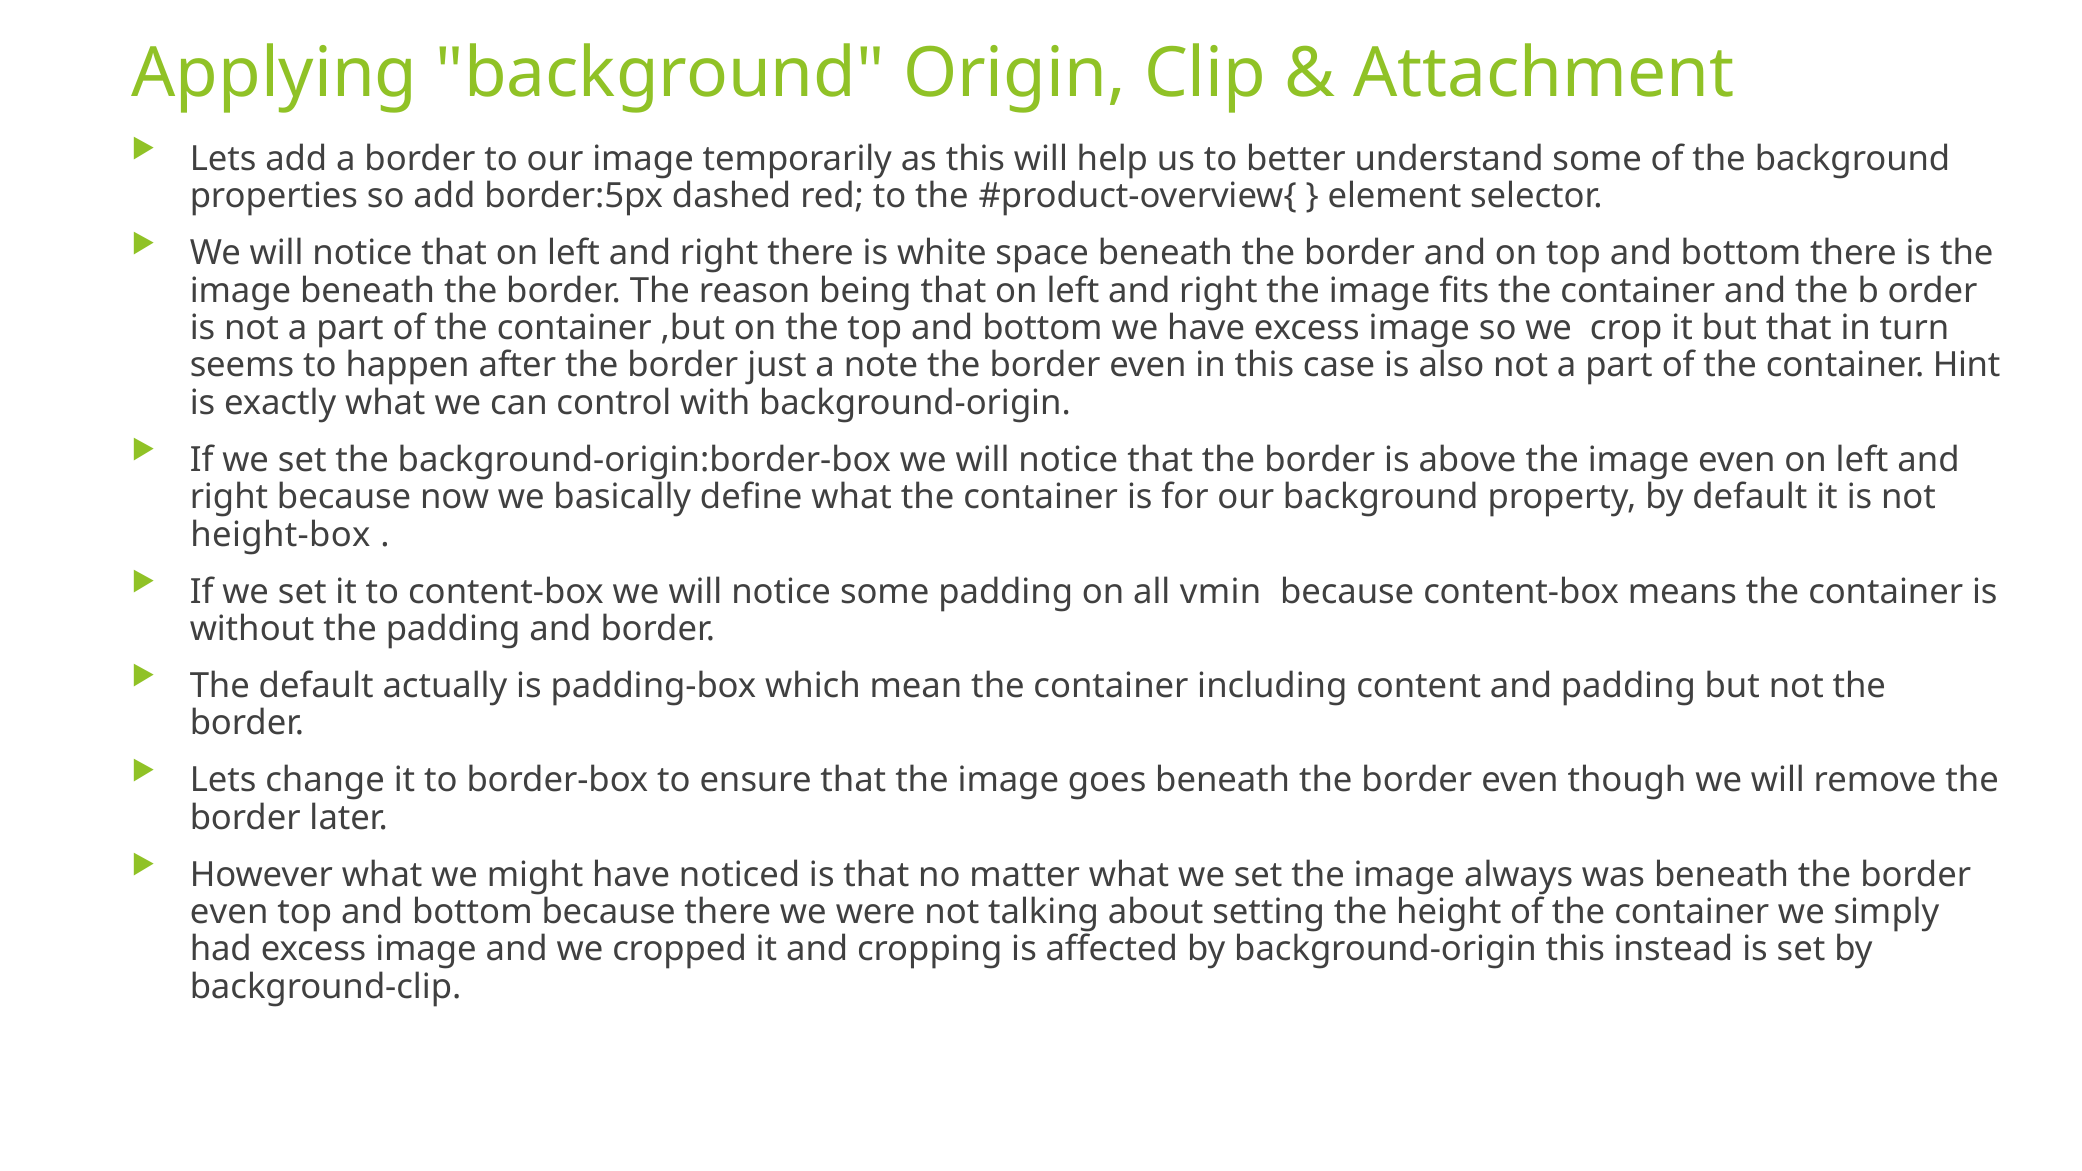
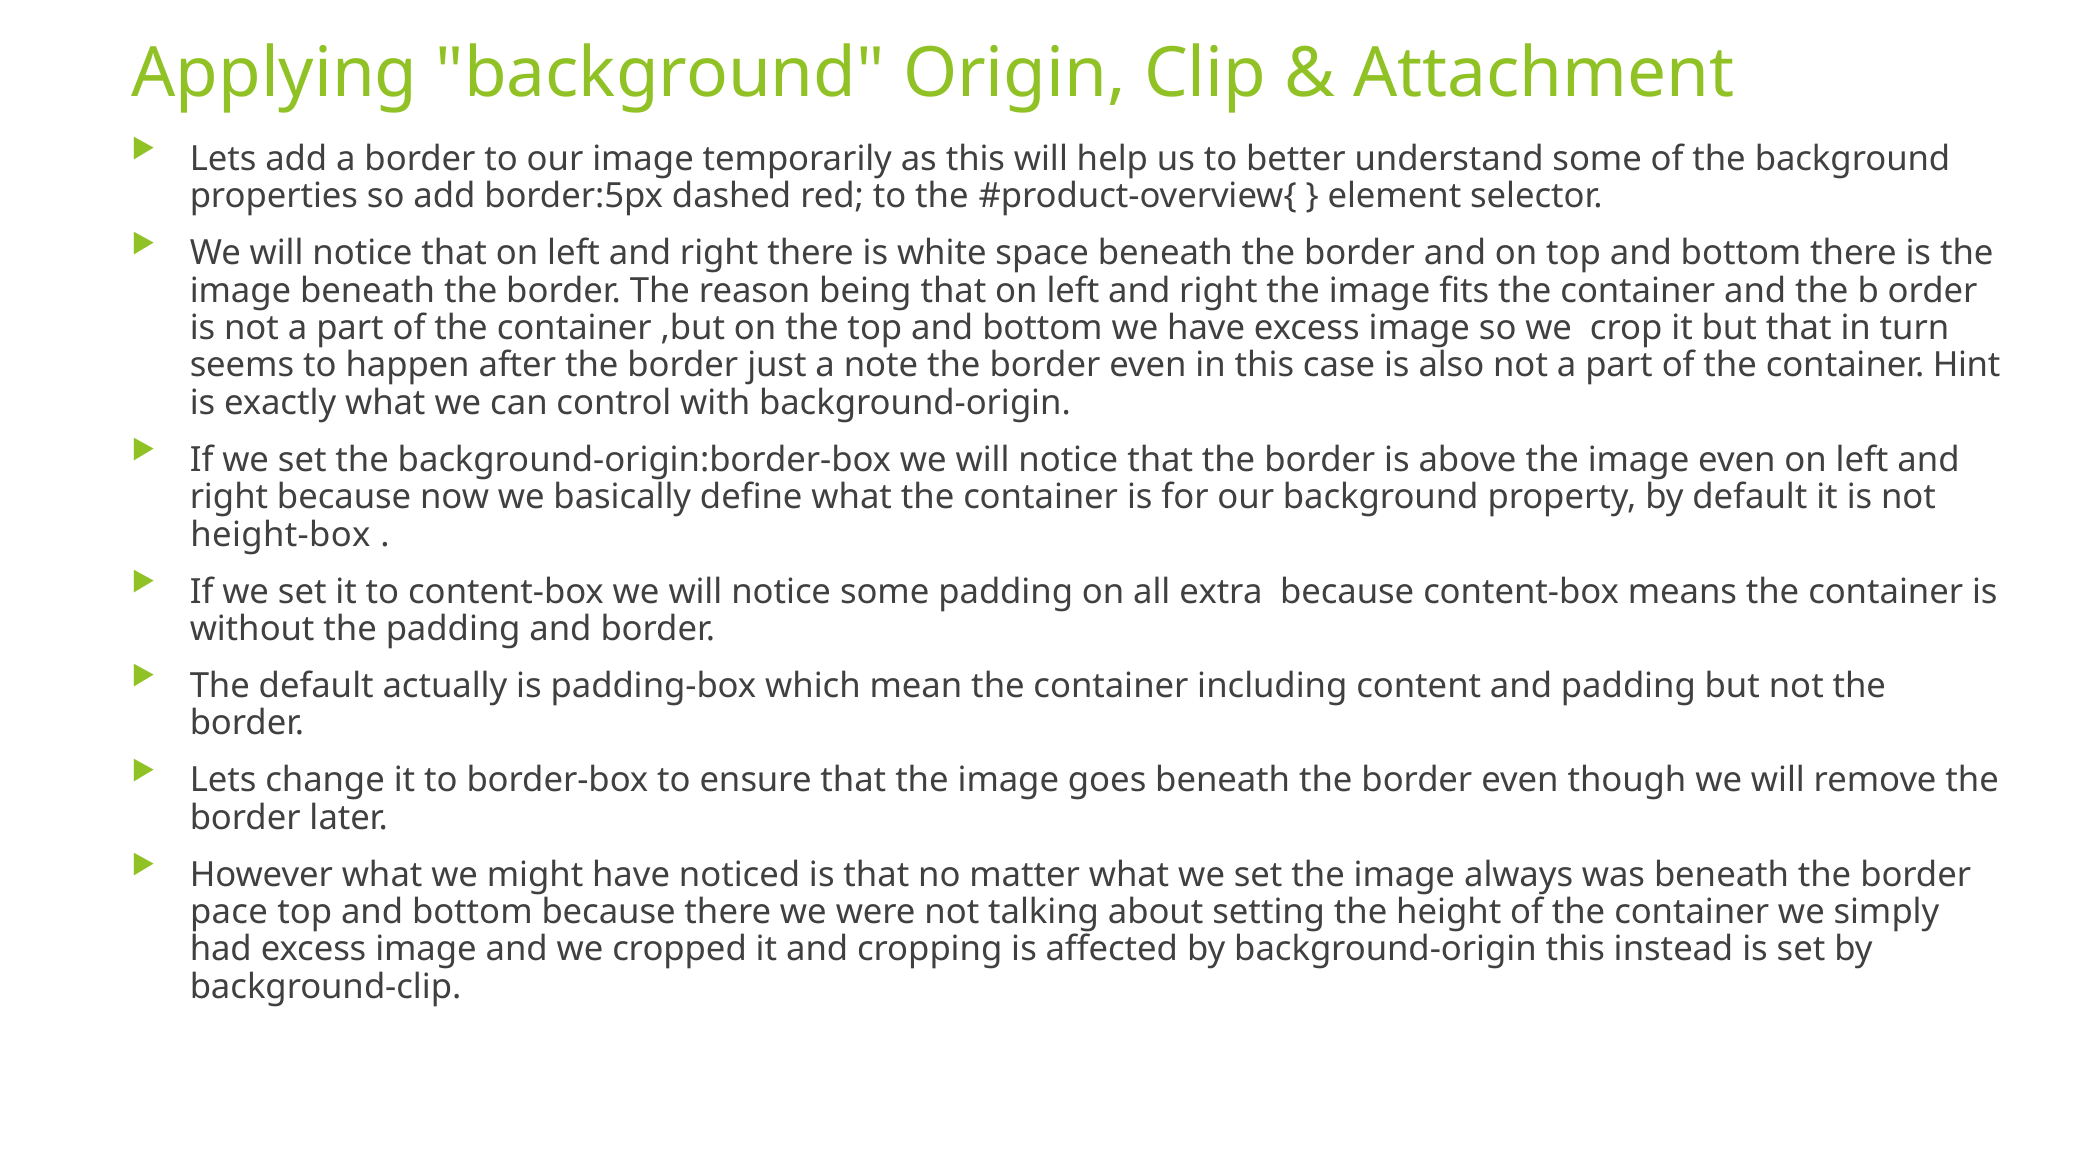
vmin: vmin -> extra (1221, 592)
even: even -> pace (229, 912)
